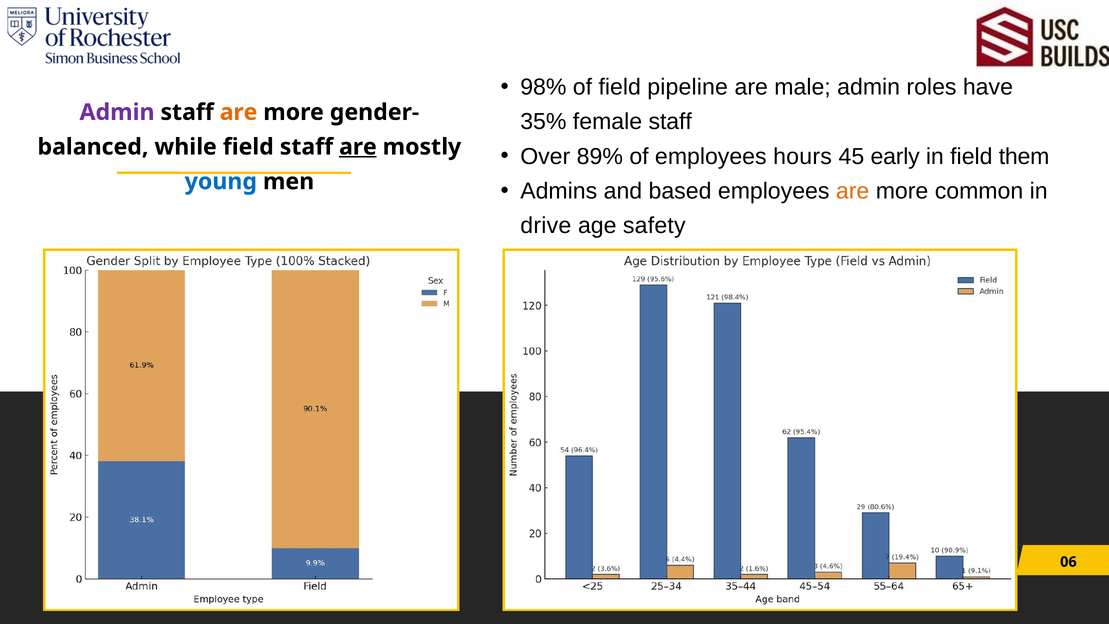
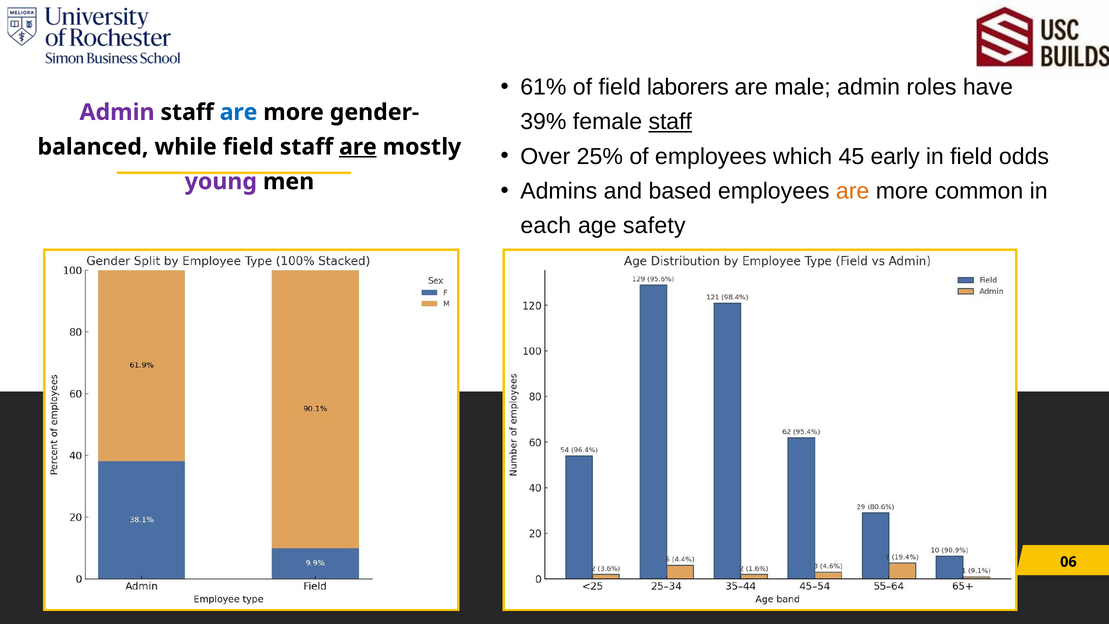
98%: 98% -> 61% (543, 87)
pipeline: pipeline -> laborers (688, 87)
are colour: orange -> blue (239, 112)
35%: 35% -> 39% (543, 122)
staff underline: none -> present (670, 122)
89%: 89% -> 25% (600, 156)
hours: hours -> which (803, 156)
them: them -> odds (1024, 156)
young colour: blue -> purple (221, 182)
drive: drive -> each (546, 226)
